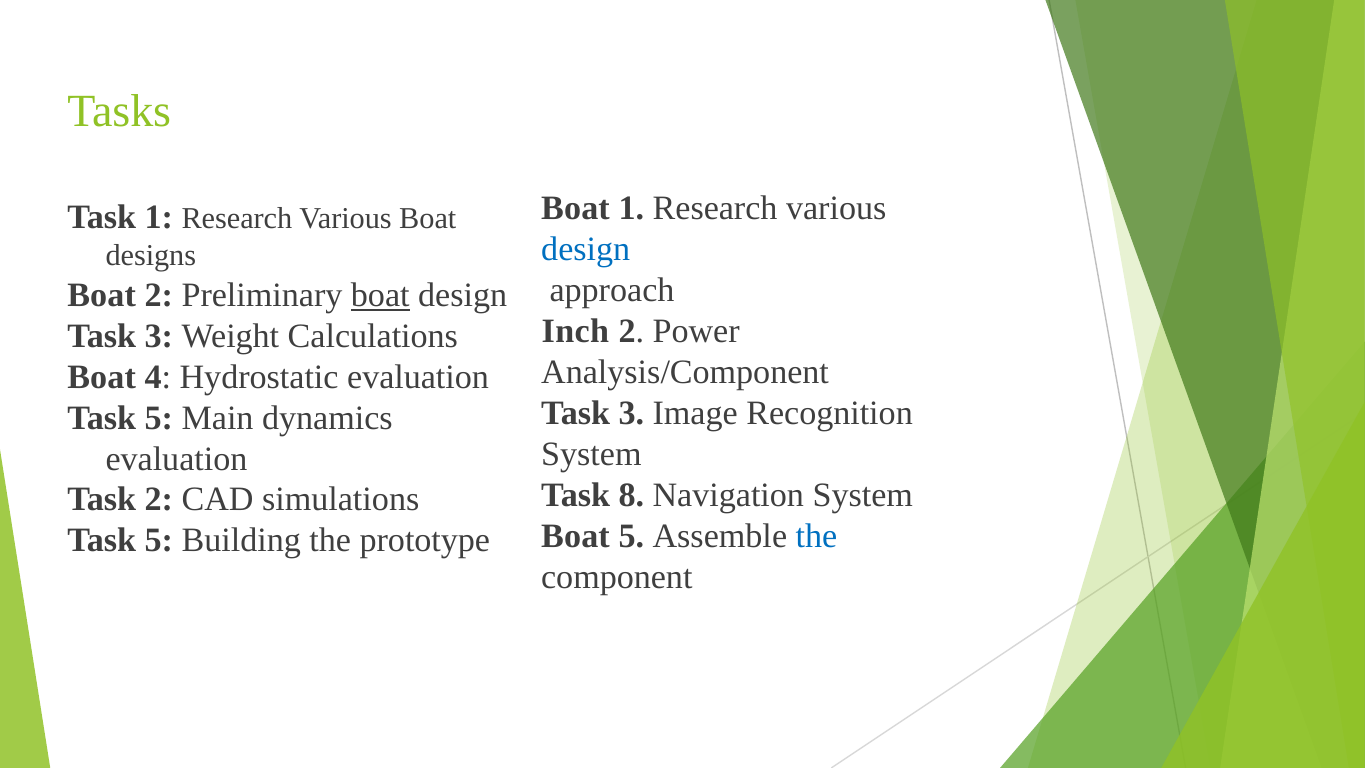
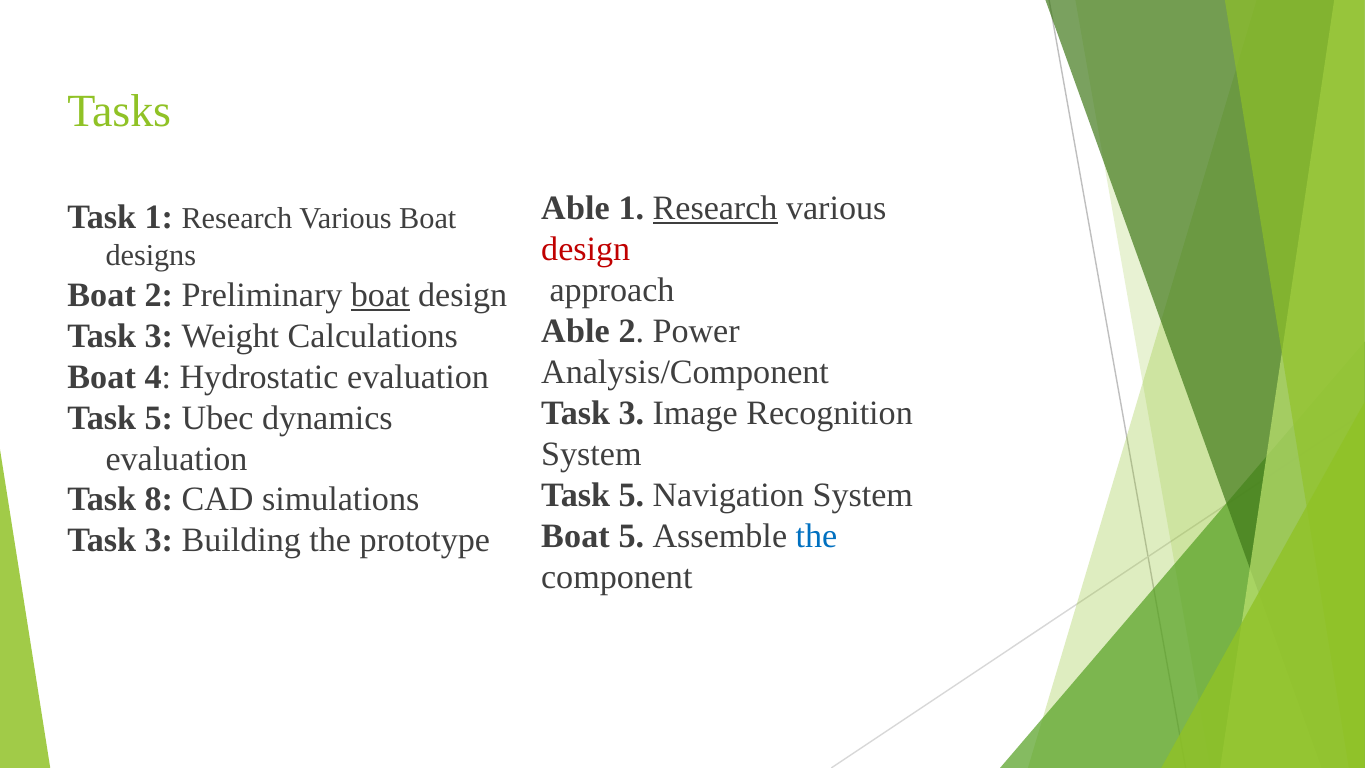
Boat: Boat -> Able (576, 208)
Research underline: none -> present (715, 208)
design colour: blue -> red (586, 249)
Inch: Inch -> Able (576, 331)
Main: Main -> Ubec (218, 418)
8: 8 -> 5 (631, 495)
Task 2: 2 -> 8 (159, 500)
5: 5 -> 3 (159, 541)
